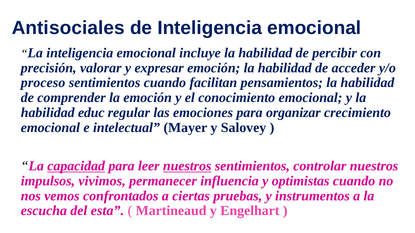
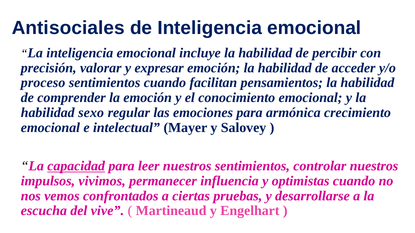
educ: educ -> sexo (91, 113)
organizar: organizar -> armónica (293, 113)
nuestros underline: present -> none (187, 166)
instrumentos: instrumentos -> desarrollarse (312, 196)
esta: esta -> vive (107, 211)
